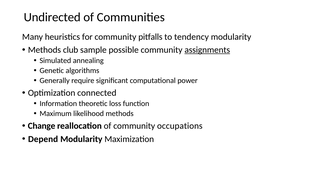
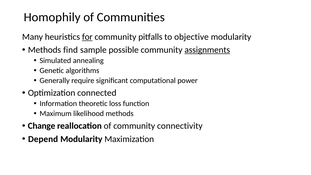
Undirected: Undirected -> Homophily (52, 17)
for underline: none -> present (87, 37)
tendency: tendency -> objective (191, 37)
club: club -> find (71, 50)
occupations: occupations -> connectivity (180, 126)
